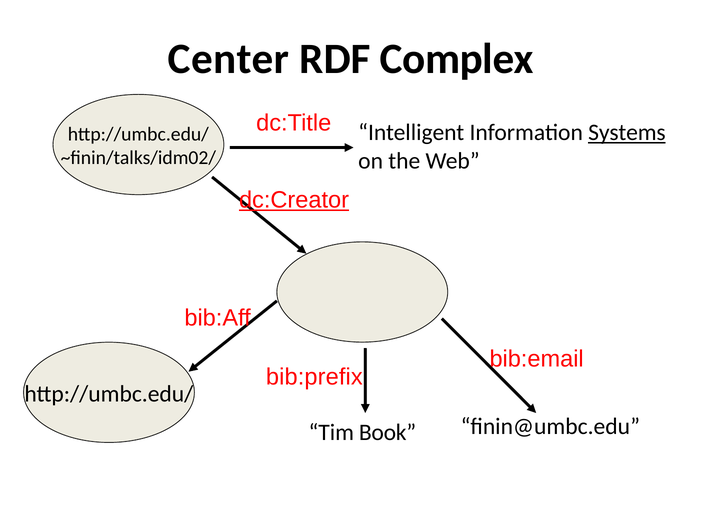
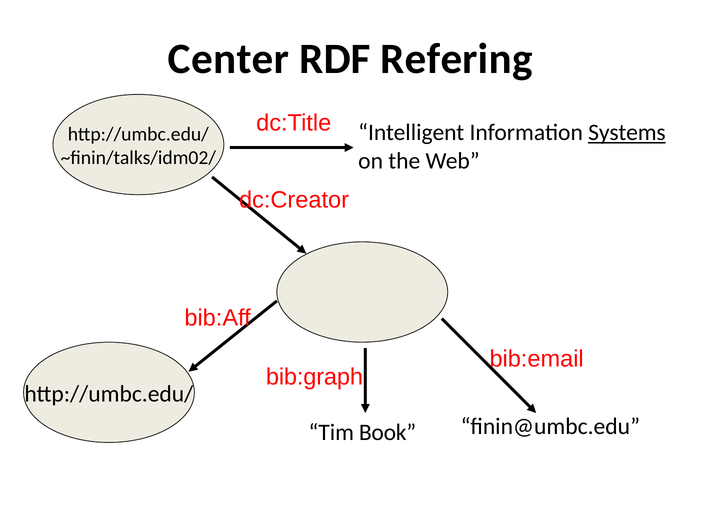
Complex: Complex -> Refering (456, 59)
dc:Creator underline: present -> none (294, 200)
bib:prefix: bib:prefix -> bib:graph (314, 376)
